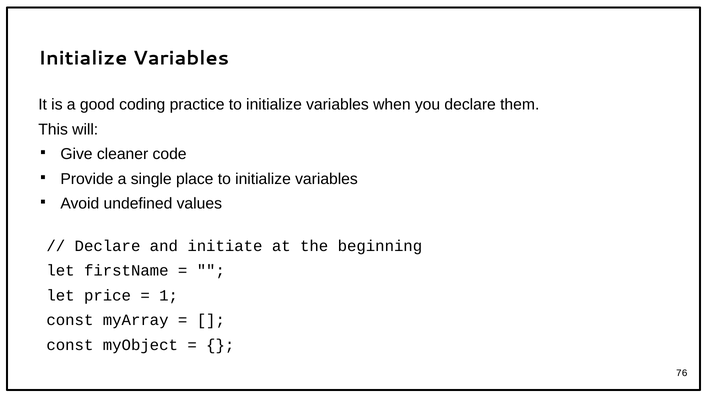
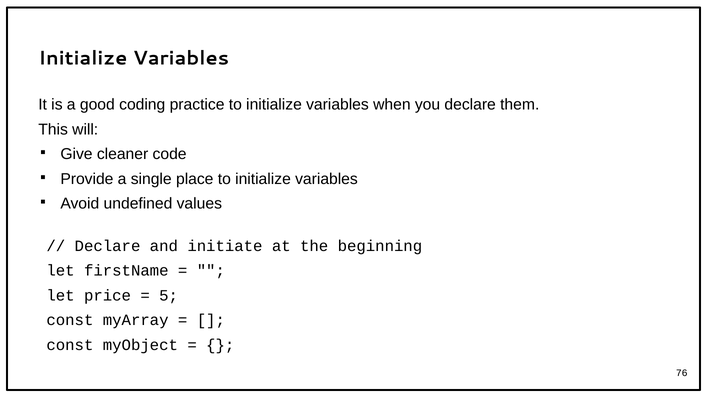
1: 1 -> 5 (169, 295)
